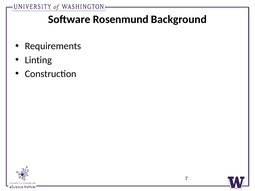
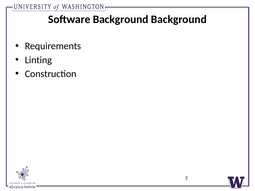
Software Rosenmund: Rosenmund -> Background (121, 19)
